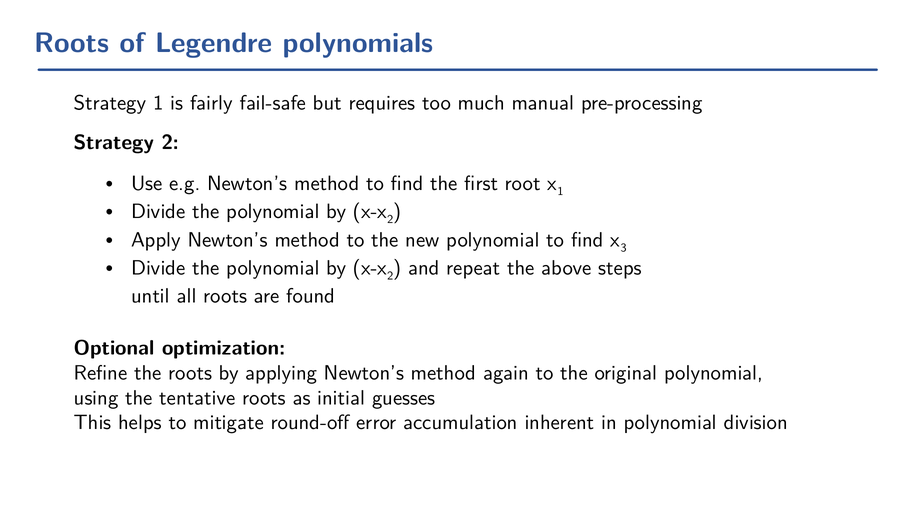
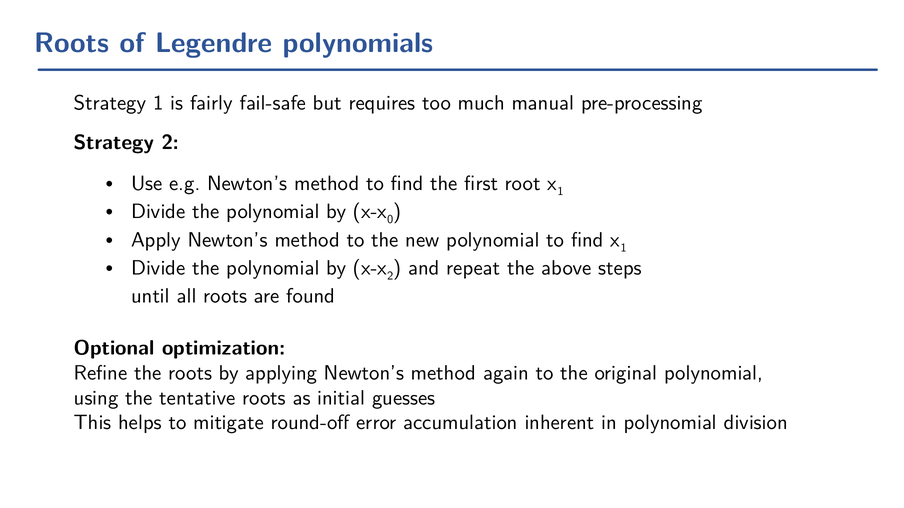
2: 2 -> 0 (390, 220)
3: 3 -> 1 (624, 248)
